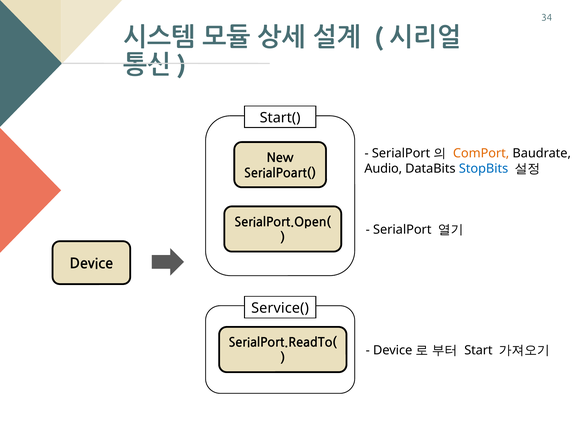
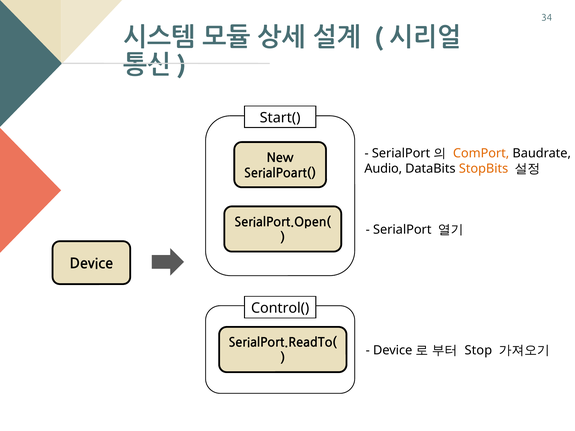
StopBits colour: blue -> orange (484, 169)
Service(: Service( -> Control( (280, 308)
Start: Start -> Stop (478, 350)
